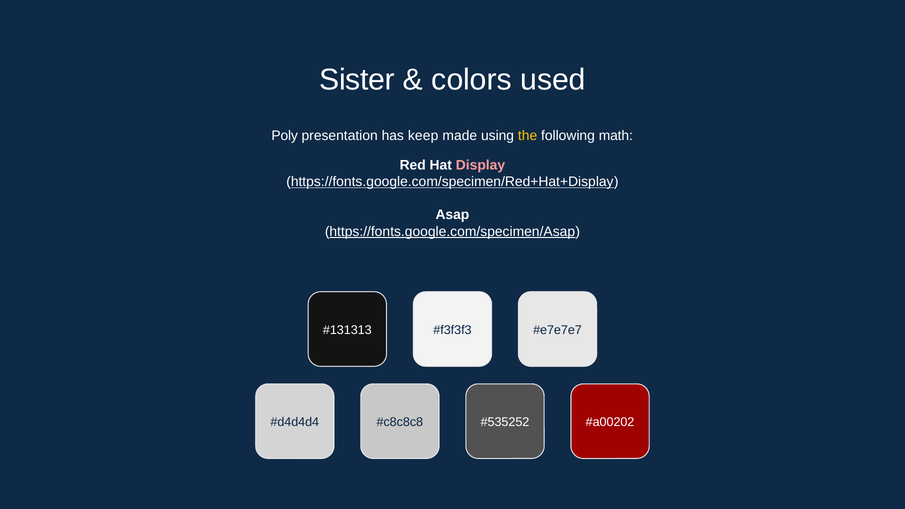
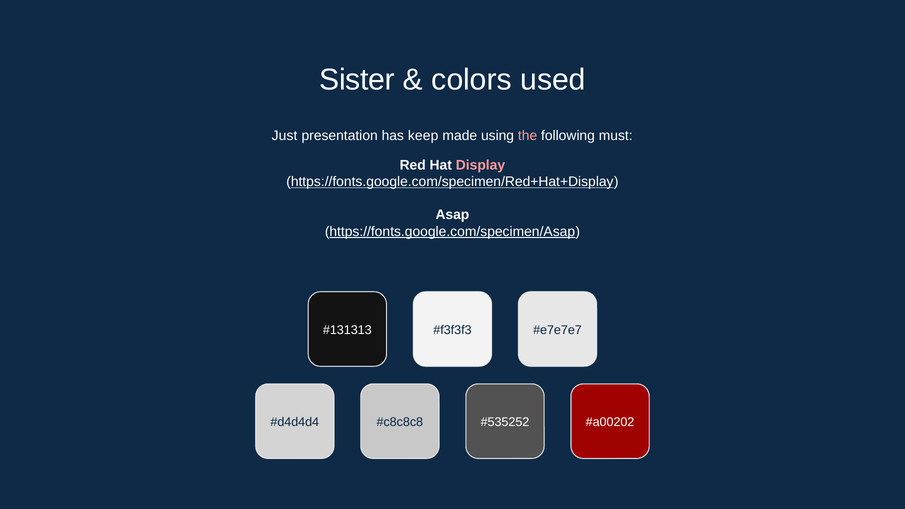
Poly: Poly -> Just (285, 136)
the colour: yellow -> pink (528, 136)
math: math -> must (616, 136)
